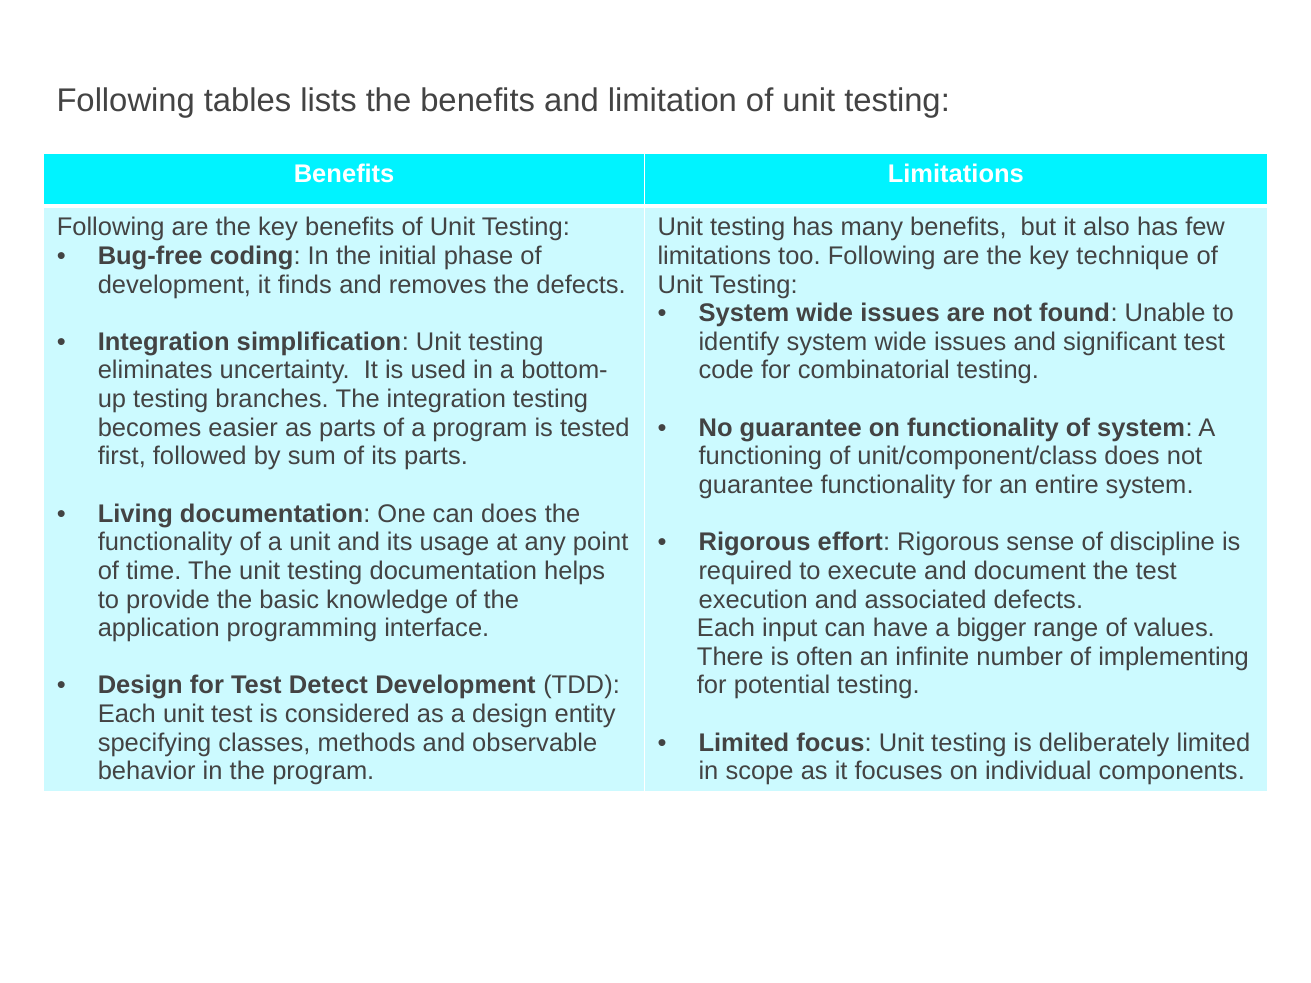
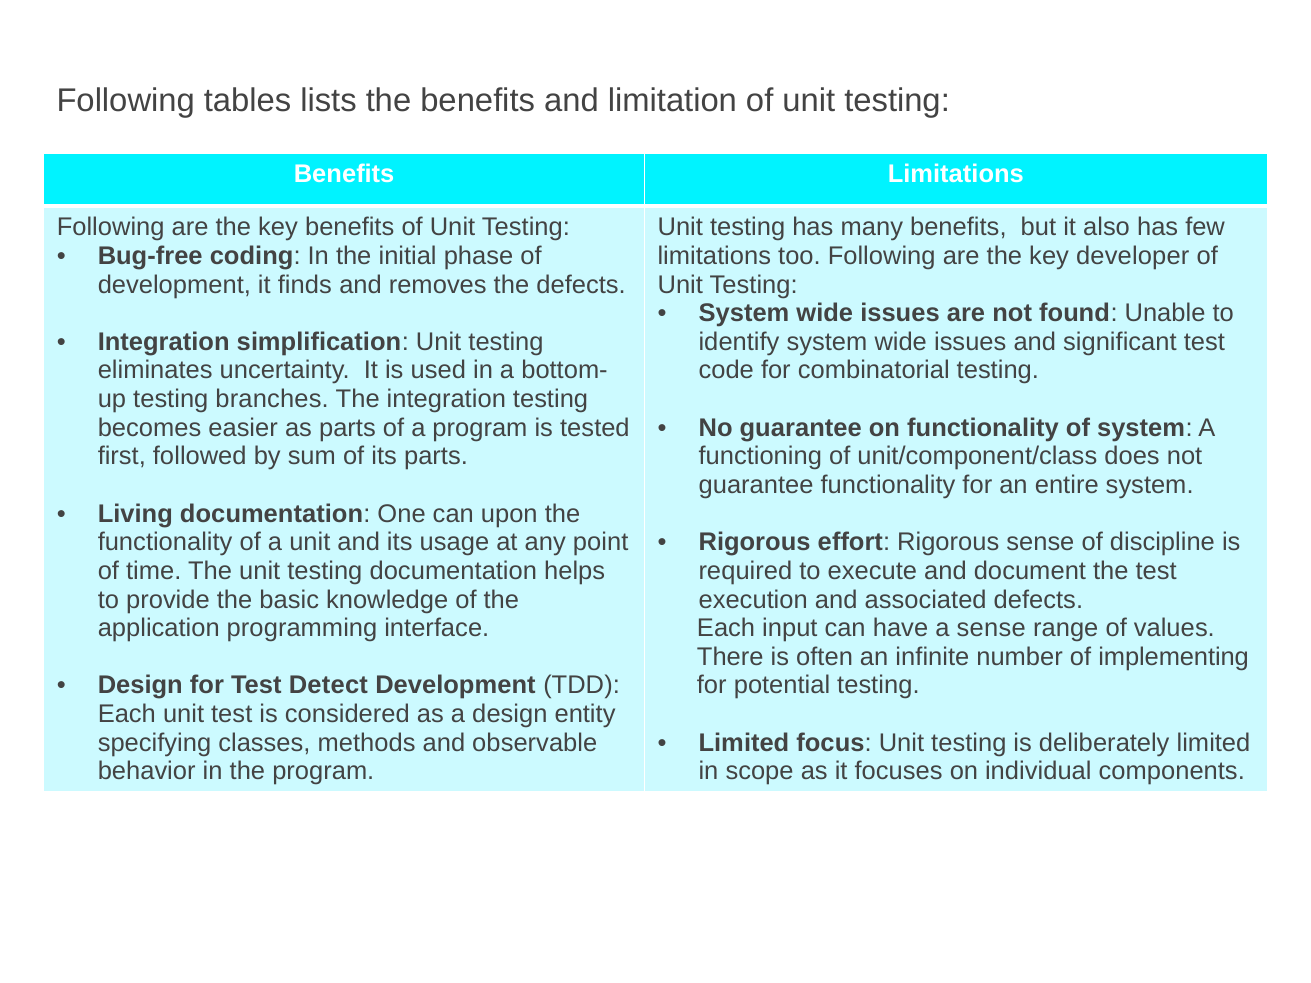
technique: technique -> developer (1133, 256)
can does: does -> upon (509, 514)
a bigger: bigger -> sense (991, 628)
